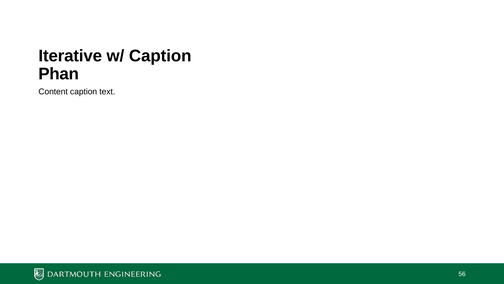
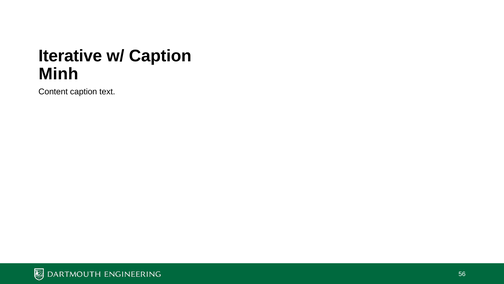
Phan: Phan -> Minh (58, 74)
